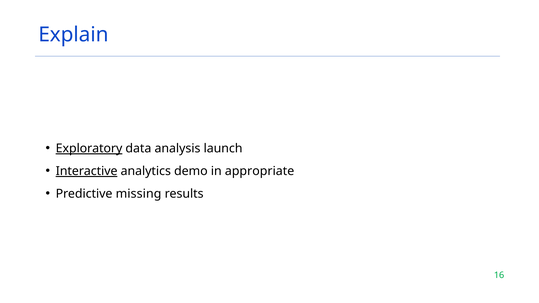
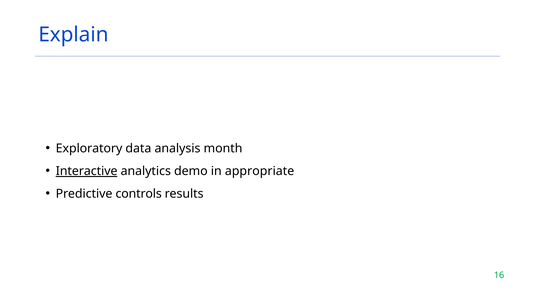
Exploratory underline: present -> none (89, 149)
launch: launch -> month (223, 149)
missing: missing -> controls (139, 194)
